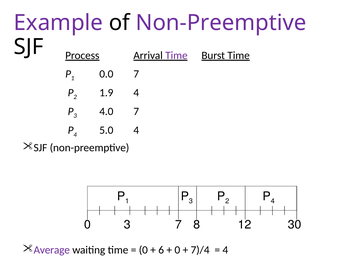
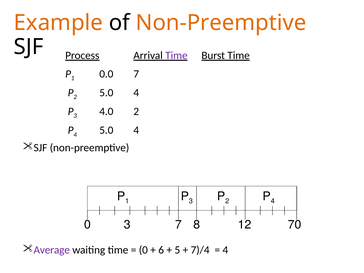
Example colour: purple -> orange (58, 23)
Non-Preemptive colour: purple -> orange (221, 23)
1.9: 1.9 -> 5.0 (106, 93)
4.0 7: 7 -> 2 (136, 111)
30: 30 -> 70 (295, 225)
0: 0 -> 5 (177, 250)
